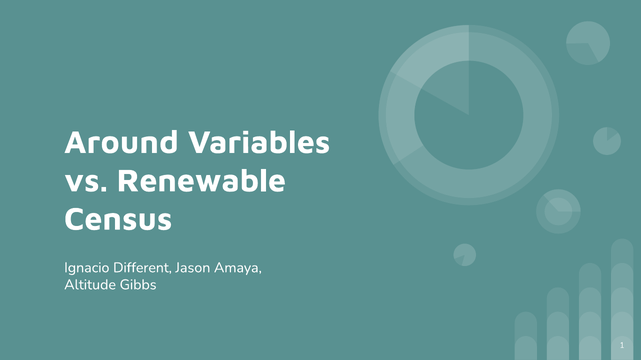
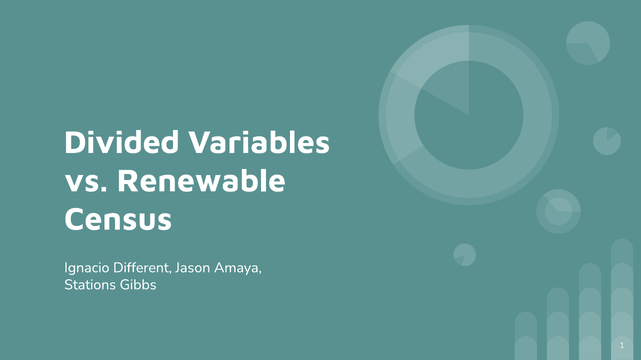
Around: Around -> Divided (122, 143)
Altitude: Altitude -> Stations (90, 285)
